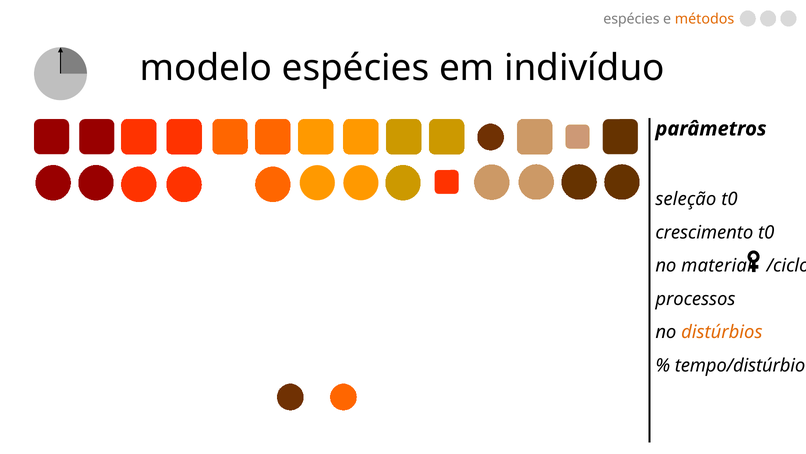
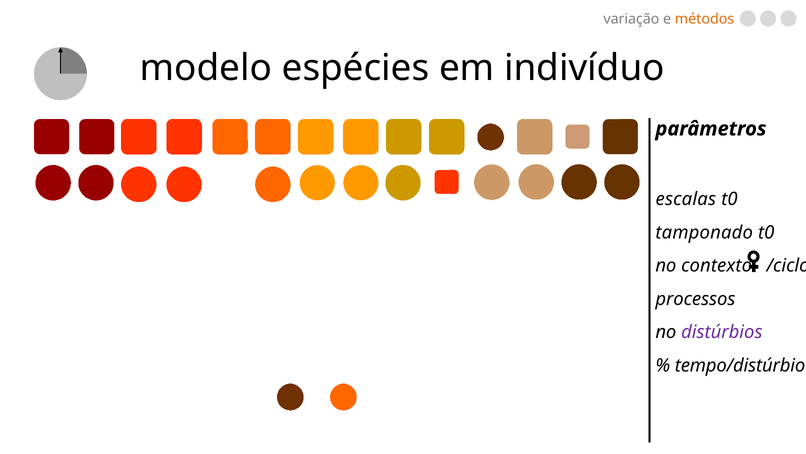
espécies: espécies -> variação (631, 19)
seleção: seleção -> escalas (686, 199)
crescimento: crescimento -> tamponado (704, 232)
material: material -> contexto (717, 265)
distúrbios colour: orange -> purple (722, 332)
